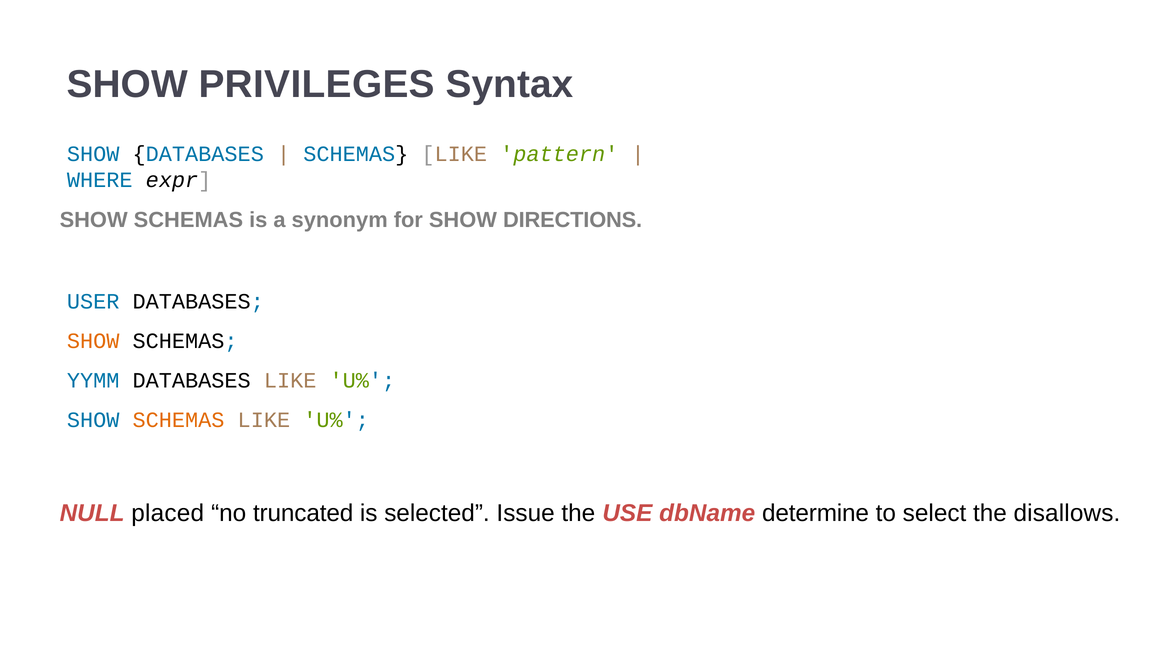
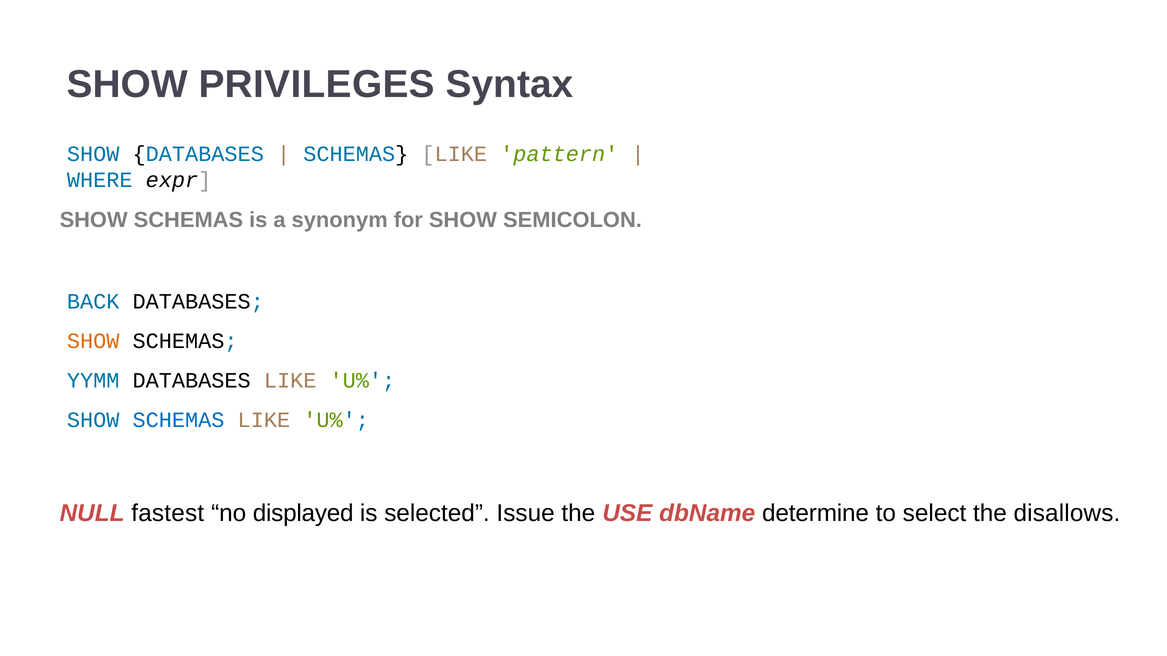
DIRECTIONS: DIRECTIONS -> SEMICOLON (572, 220)
USER: USER -> BACK (93, 302)
SCHEMAS colour: orange -> blue (179, 420)
placed: placed -> fastest (168, 514)
truncated: truncated -> displayed (303, 514)
